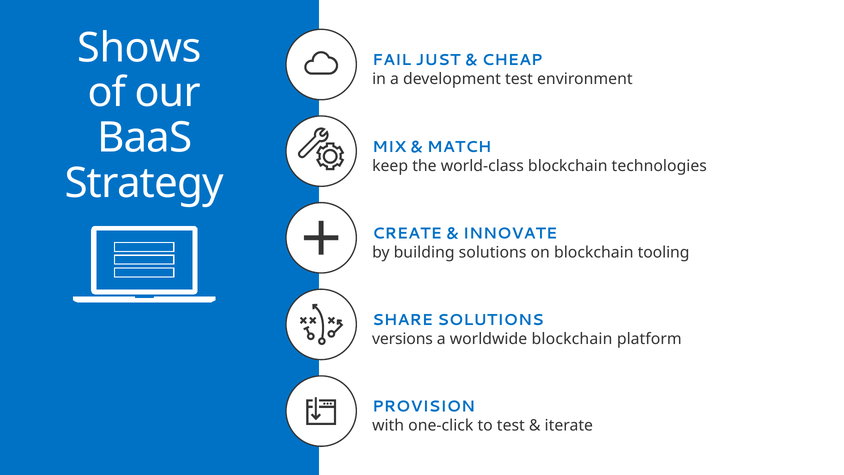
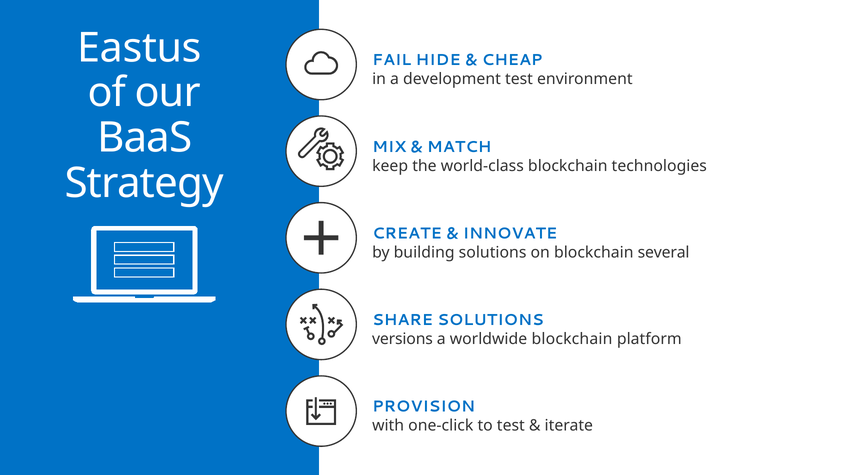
Shows: Shows -> Eastus (139, 48)
JUST: JUST -> HIDE (438, 60)
tooling: tooling -> several (664, 252)
